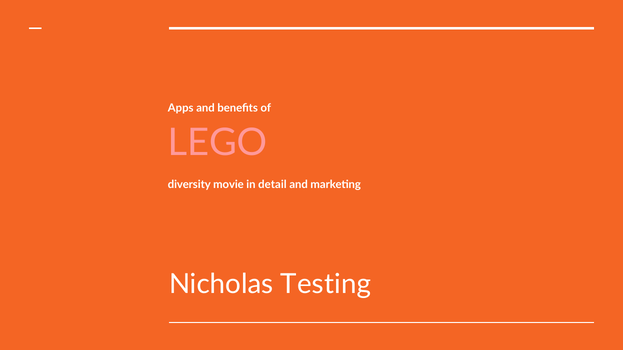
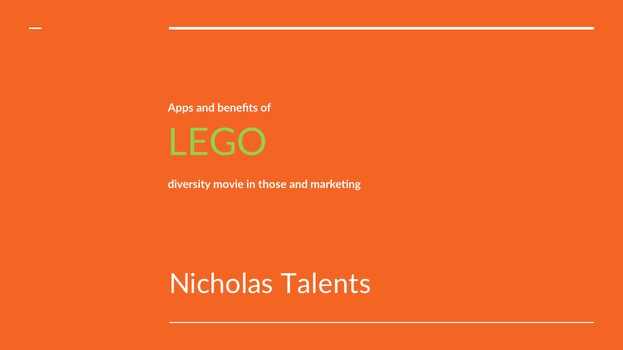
LEGO colour: pink -> light green (217, 143)
detail: detail -> those (272, 185)
Testing: Testing -> Talents (326, 284)
